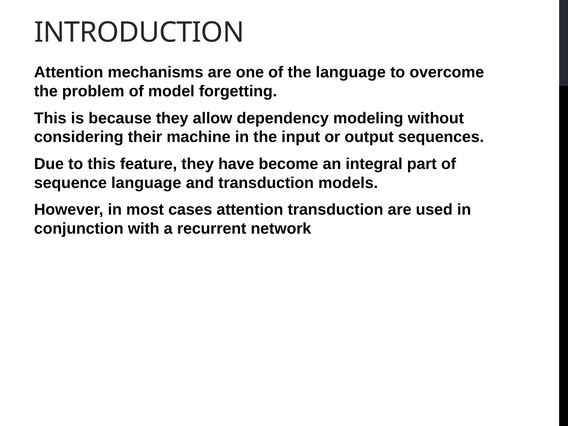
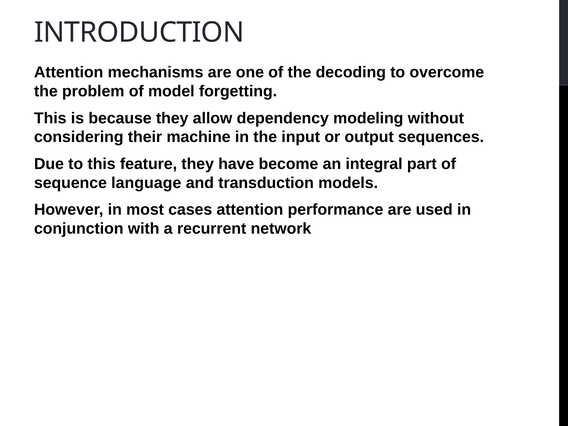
the language: language -> decoding (351, 72)
attention transduction: transduction -> performance (336, 210)
